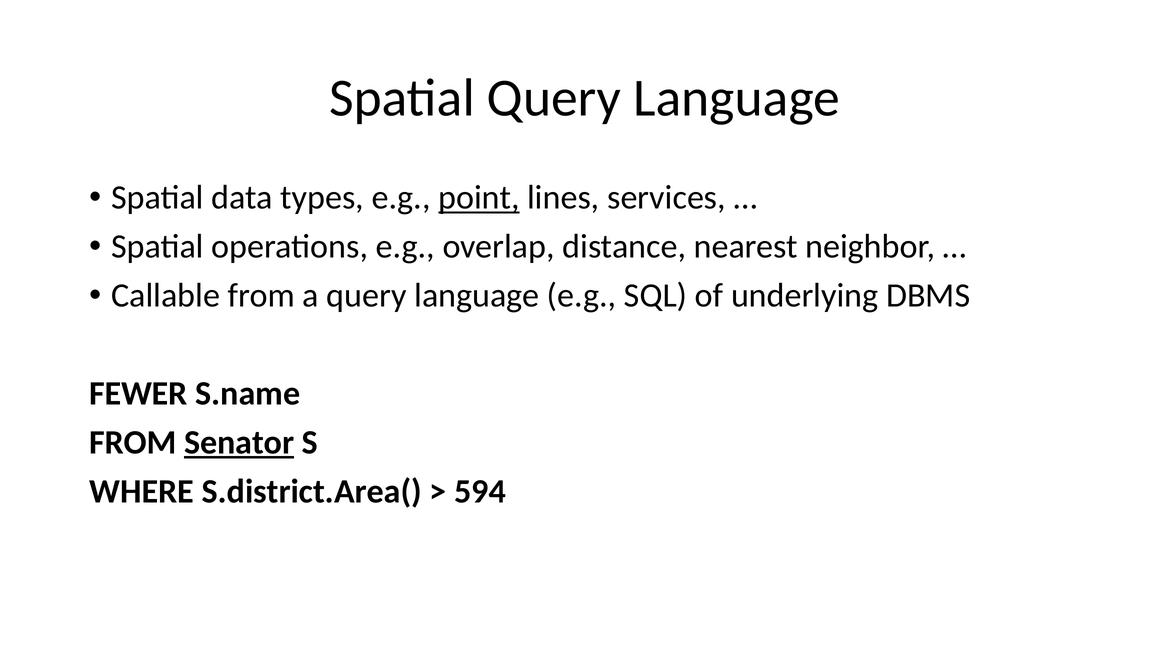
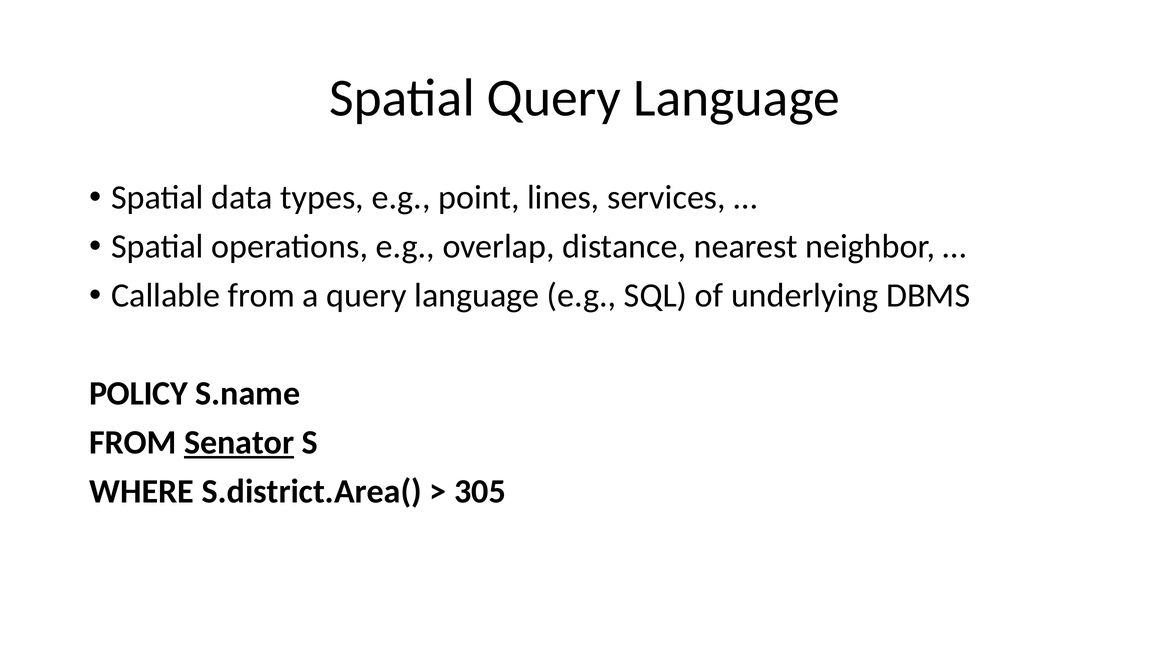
point underline: present -> none (479, 198)
FEWER: FEWER -> POLICY (139, 394)
594: 594 -> 305 (480, 492)
